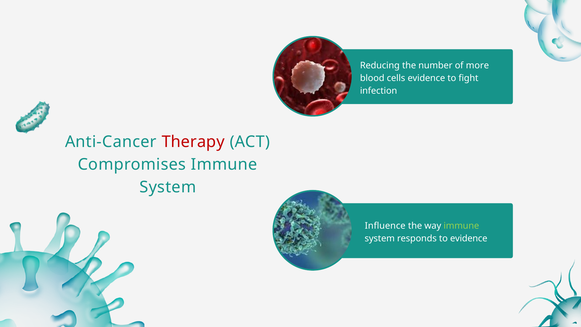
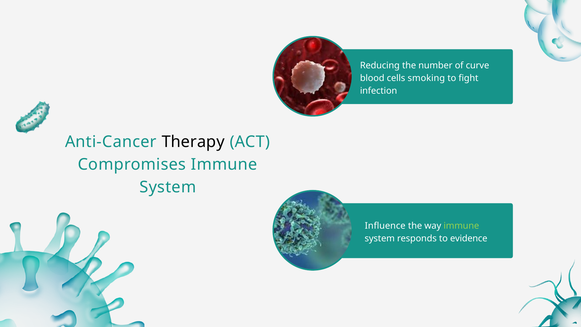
more: more -> curve (478, 65)
cells evidence: evidence -> smoking (426, 78)
Therapy colour: red -> black (193, 142)
